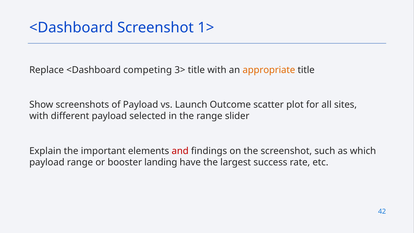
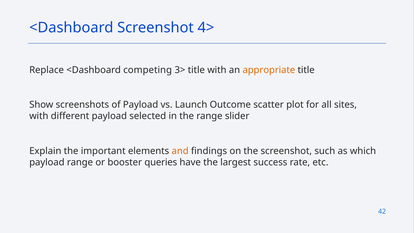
1>: 1> -> 4> (206, 28)
and colour: red -> orange (180, 151)
landing: landing -> queries (161, 162)
